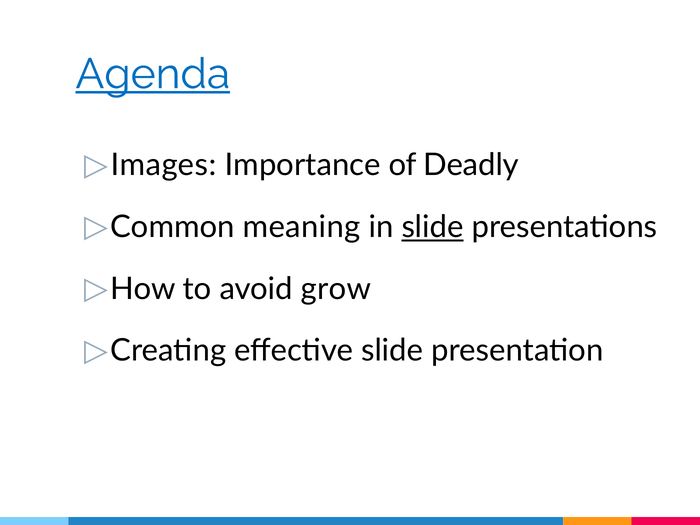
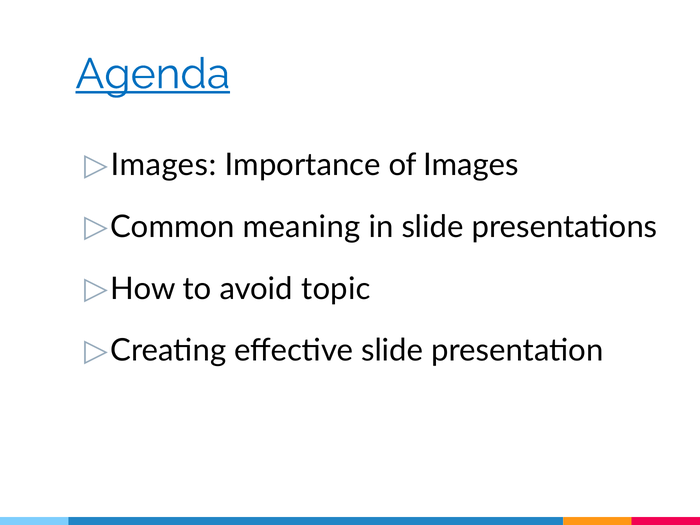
of Deadly: Deadly -> Images (471, 165)
slide underline: present -> none (433, 227)
grow: grow -> topic (336, 289)
